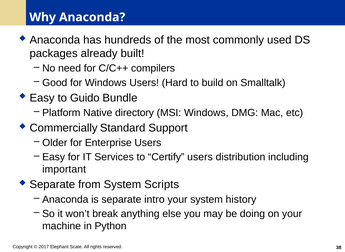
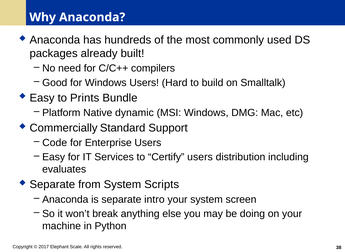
Guido: Guido -> Prints (85, 98)
directory: directory -> dynamic (134, 113)
Older: Older -> Code (55, 143)
important: important -> evaluates (64, 170)
history: history -> screen (241, 200)
